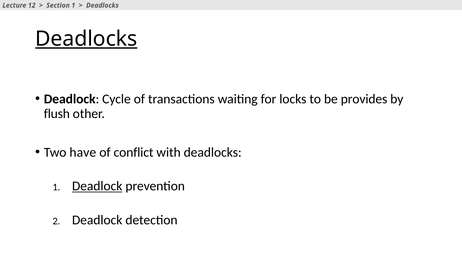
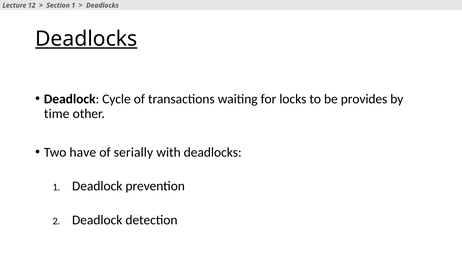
flush: flush -> time (57, 114)
conflict: conflict -> serially (133, 152)
Deadlock underline: present -> none (97, 186)
